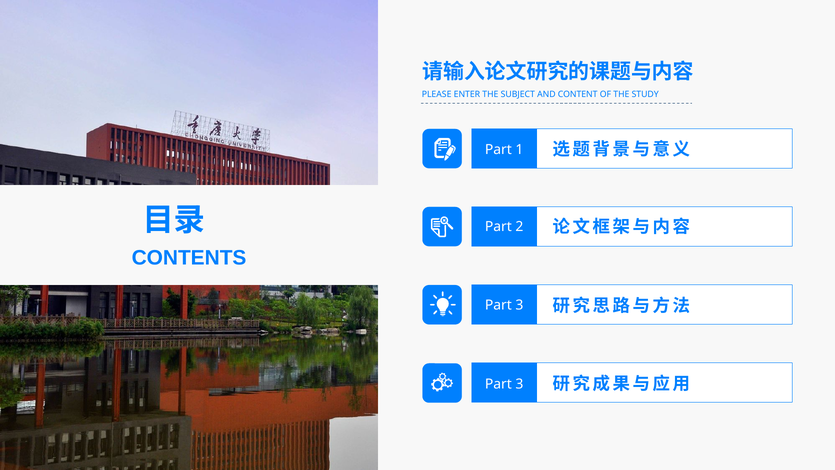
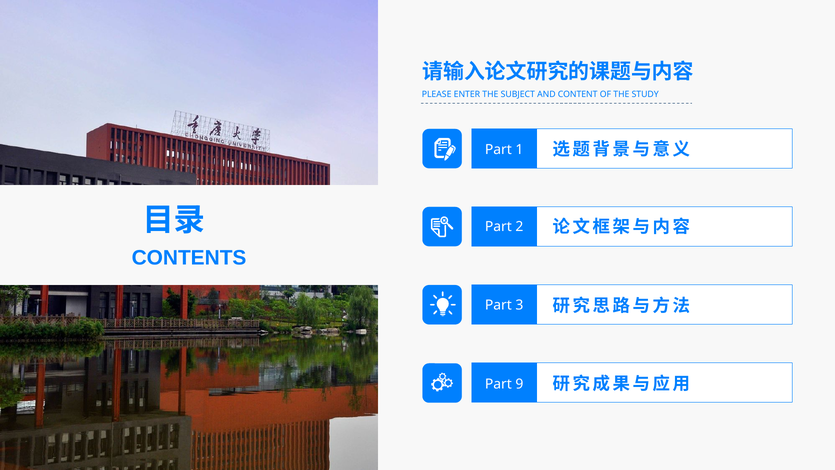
3: 3 -> 9 (519, 384)
